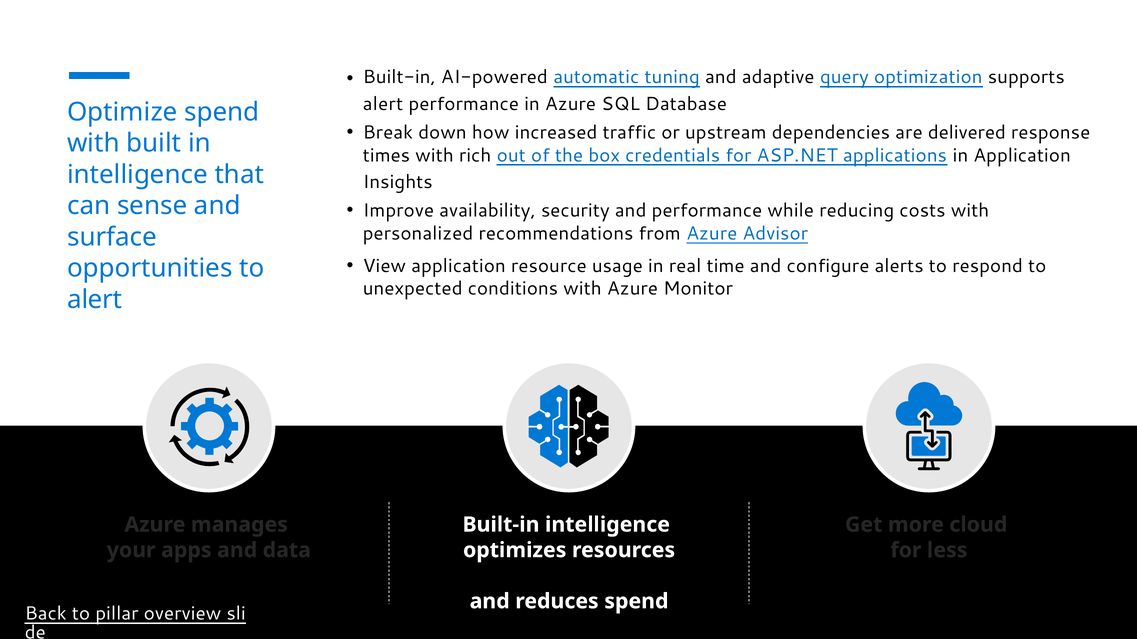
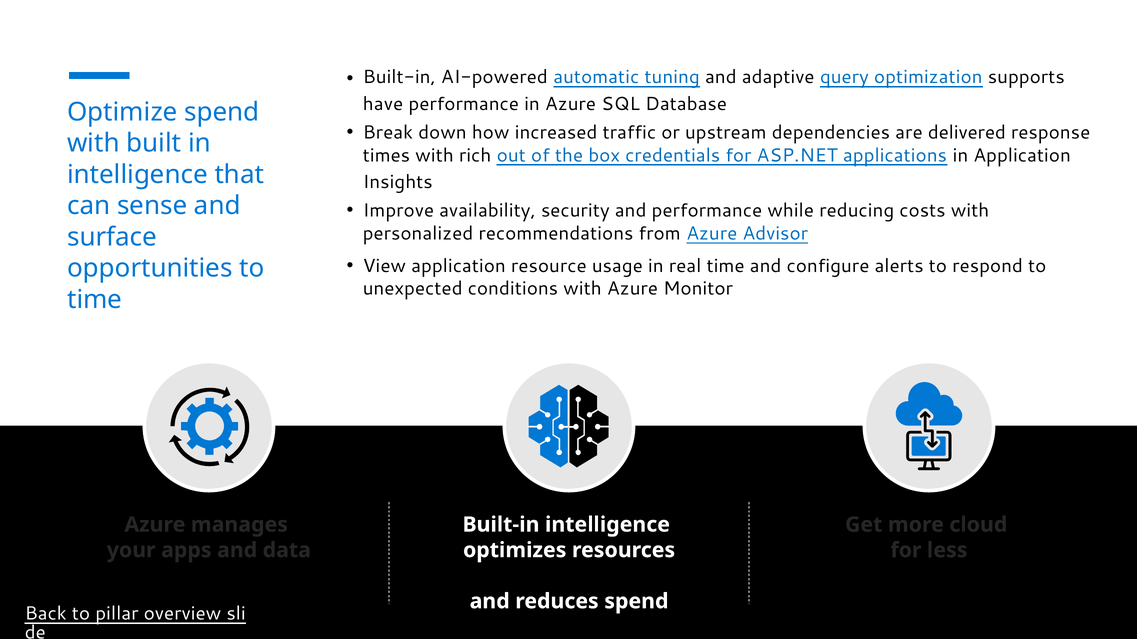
alert: alert -> have (383, 104)
alert: alert -> time (95, 300)
